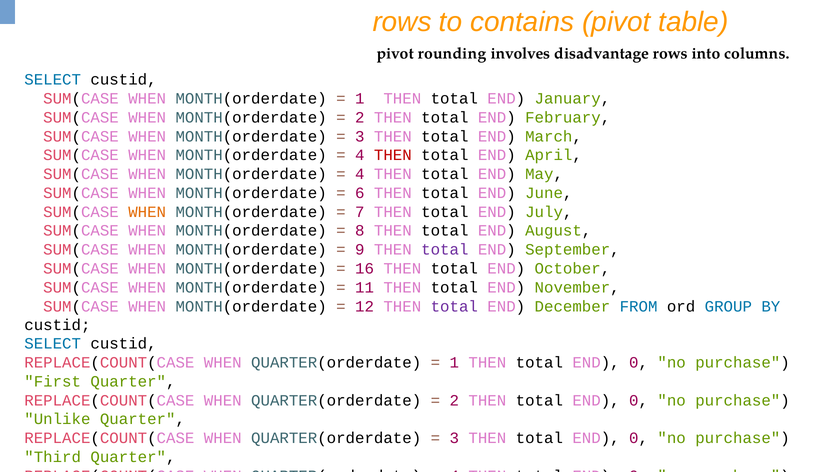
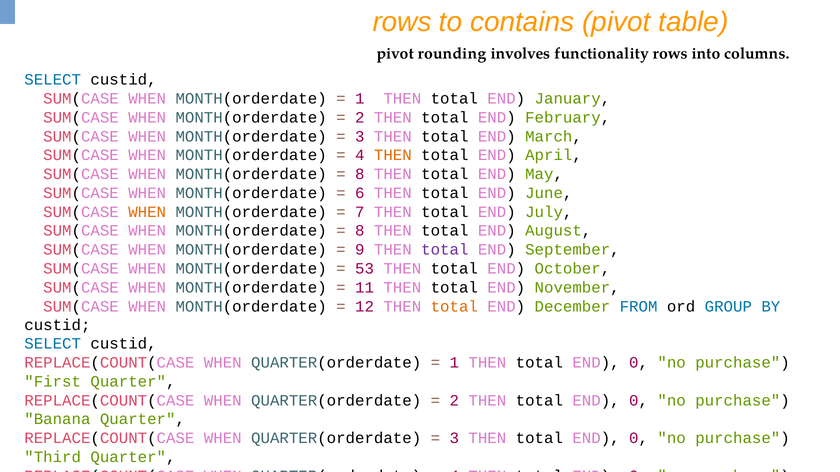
disadvantage: disadvantage -> functionality (602, 54)
THEN colour: red -> orange (393, 155)
4: 4 -> 8 (360, 174)
16: 16 -> 53 (365, 269)
total colour: purple -> orange (454, 307)
Unlike: Unlike -> Banana (57, 420)
